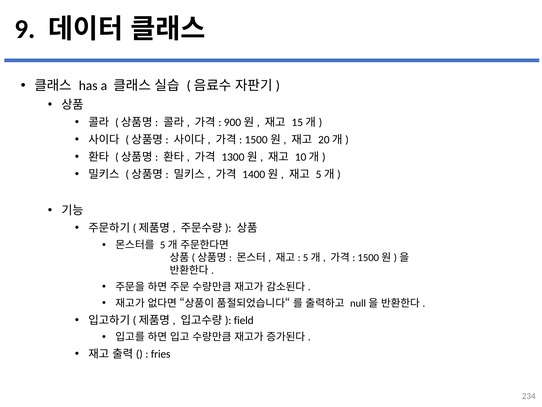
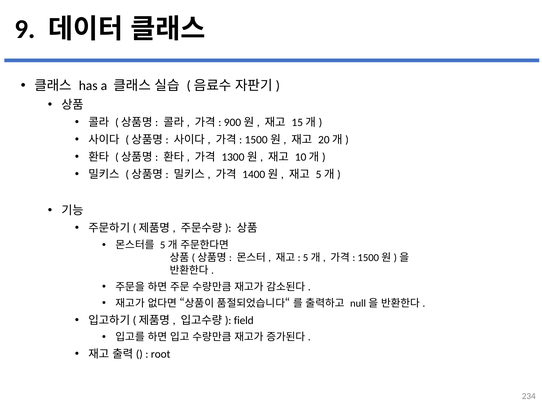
fries: fries -> root (161, 354)
